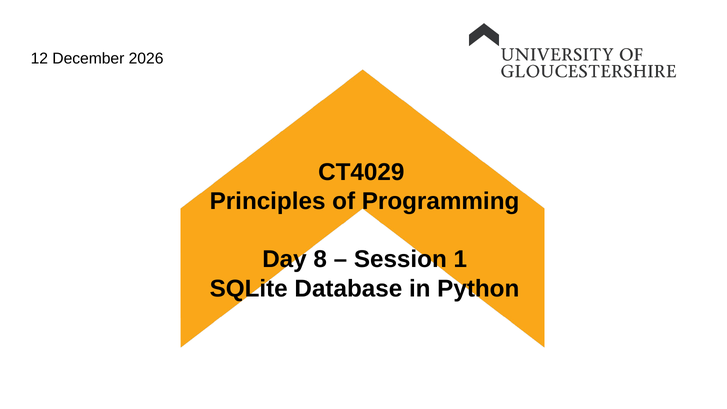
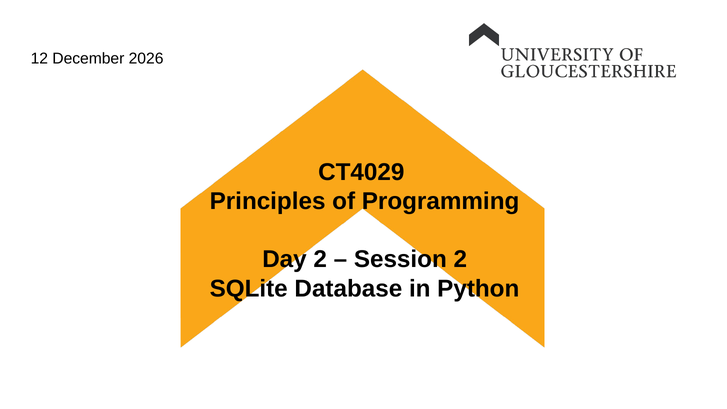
Day 8: 8 -> 2 (320, 259)
Session 1: 1 -> 2 (460, 259)
